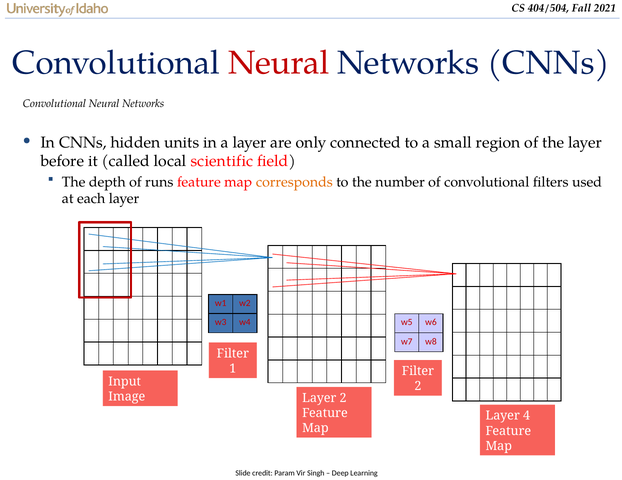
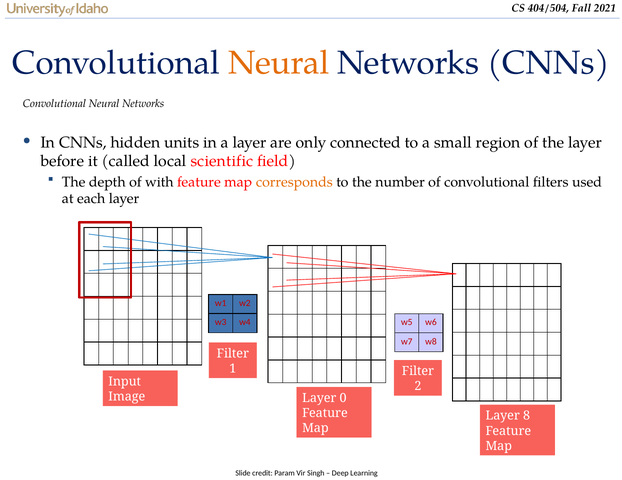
Neural colour: red -> orange (279, 63)
runs: runs -> with (159, 182)
Layer 2: 2 -> 0 (343, 399)
4: 4 -> 8 (527, 416)
